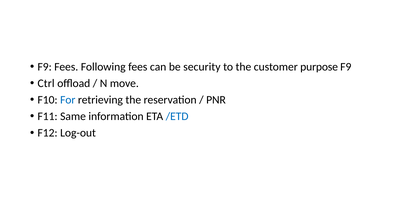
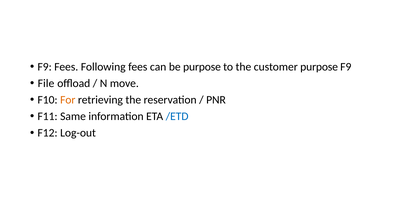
be security: security -> purpose (202, 67)
Ctrl: Ctrl -> File (46, 83)
For colour: blue -> orange (68, 100)
